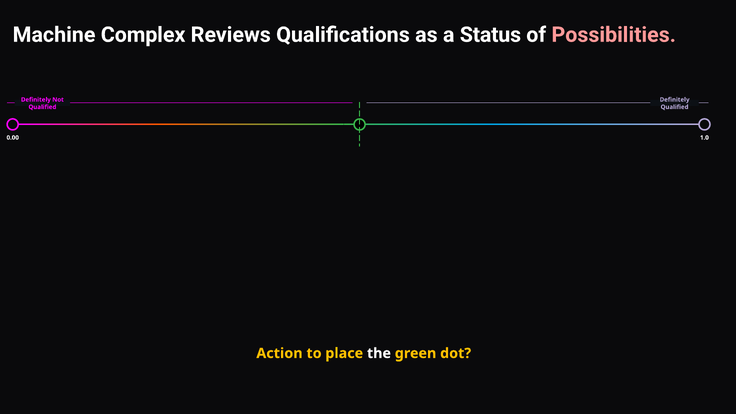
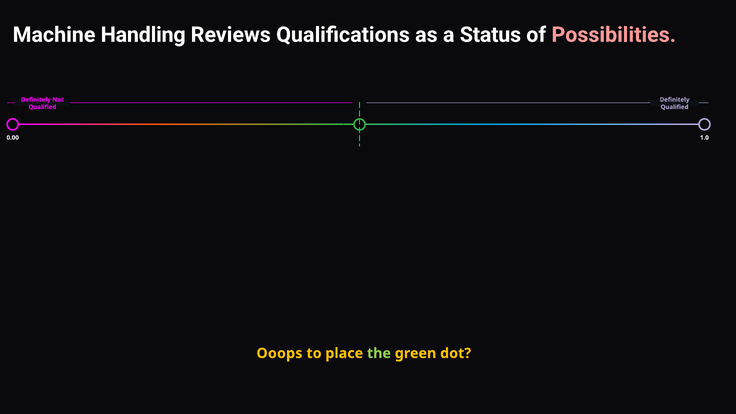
Complex: Complex -> Handling (143, 35)
Action: Action -> Ooops (279, 353)
the colour: white -> light green (379, 353)
